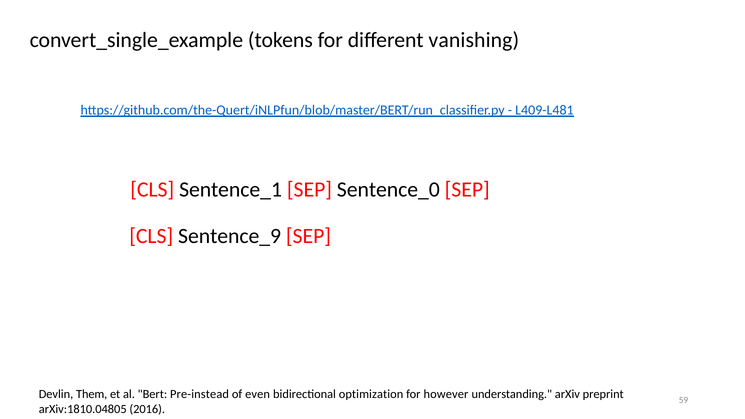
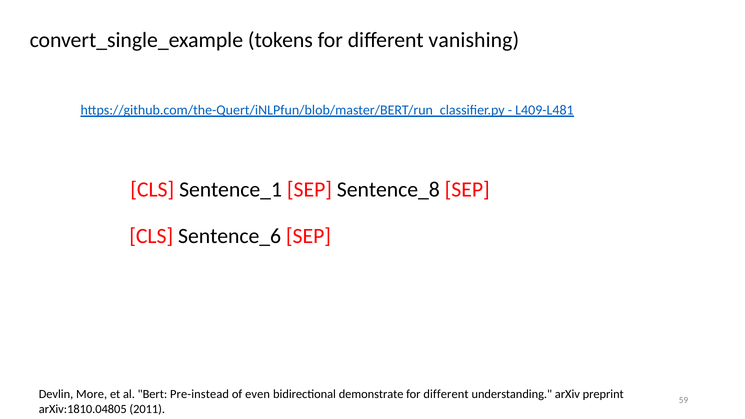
Sentence_0: Sentence_0 -> Sentence_8 (388, 190)
Sentence_9: Sentence_9 -> Sentence_6 (230, 236)
Them: Them -> More (92, 394)
optimization: optimization -> demonstrate (371, 394)
however: however -> different (446, 394)
2016: 2016 -> 2011 (147, 409)
